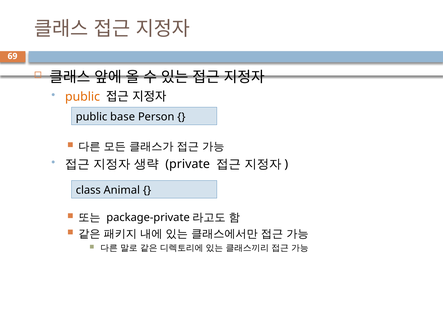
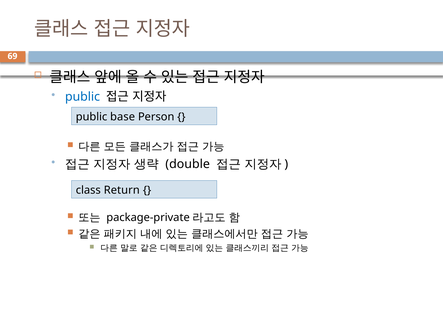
public colour: orange -> blue (83, 97)
private: private -> double (188, 164)
Animal: Animal -> Return (122, 190)
